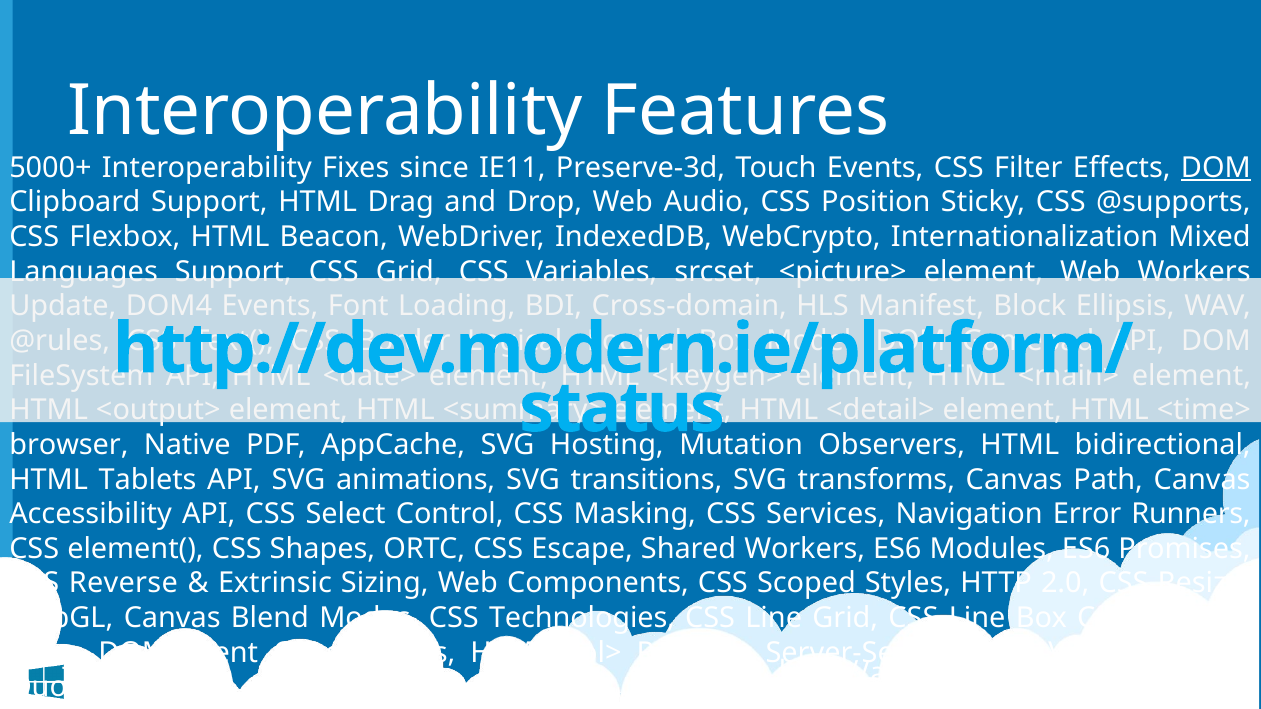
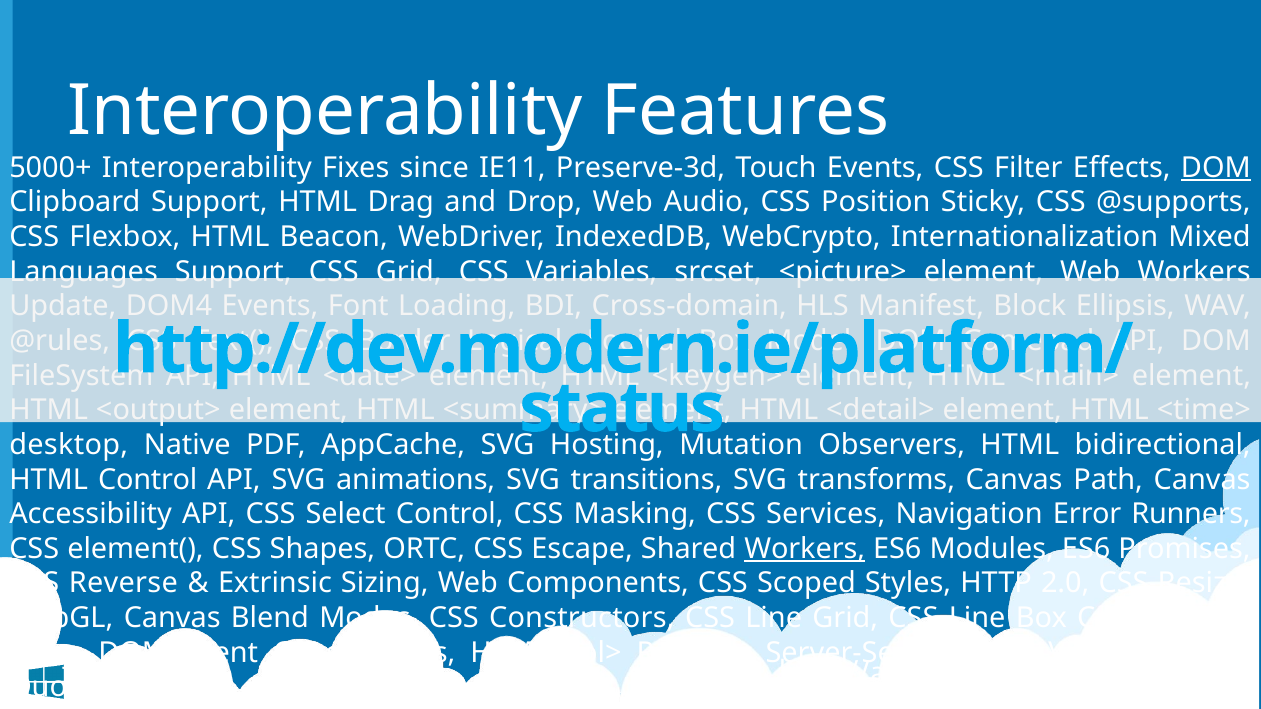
browser: browser -> desktop (69, 445)
HTML Tablets: Tablets -> Control (148, 480)
Workers underline: none -> present (805, 549)
CSS Technologies: Technologies -> Constructors (582, 618)
